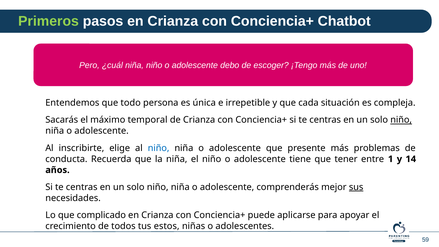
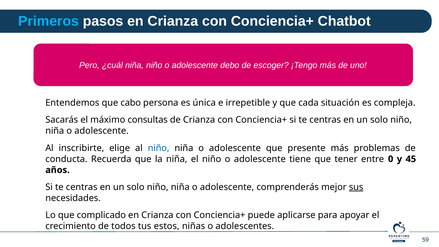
Primeros colour: light green -> light blue (49, 21)
todo: todo -> cabo (131, 103)
temporal: temporal -> consultas (148, 120)
niño underline: present -> none (401, 120)
1: 1 -> 0 (391, 159)
14: 14 -> 45 (411, 159)
